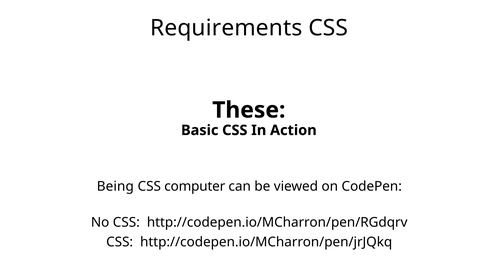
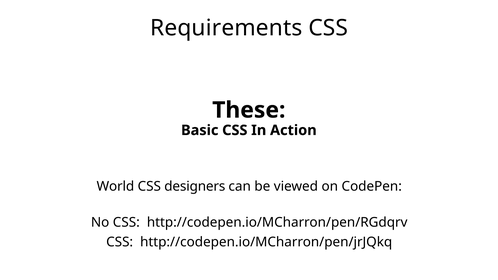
Being: Being -> World (115, 186)
computer: computer -> designers (195, 186)
